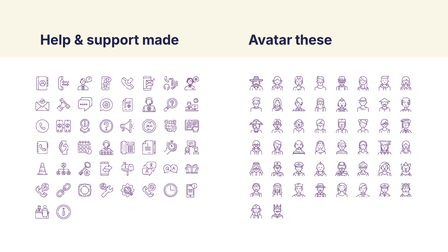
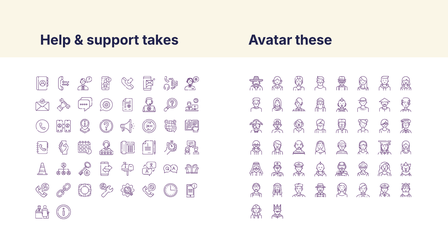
made: made -> takes (161, 40)
